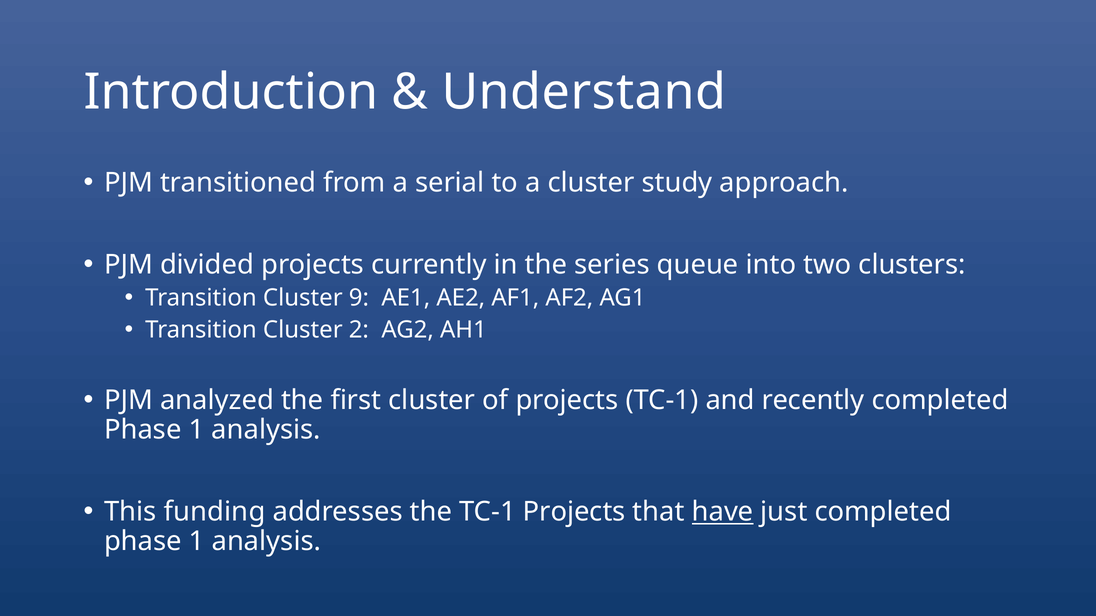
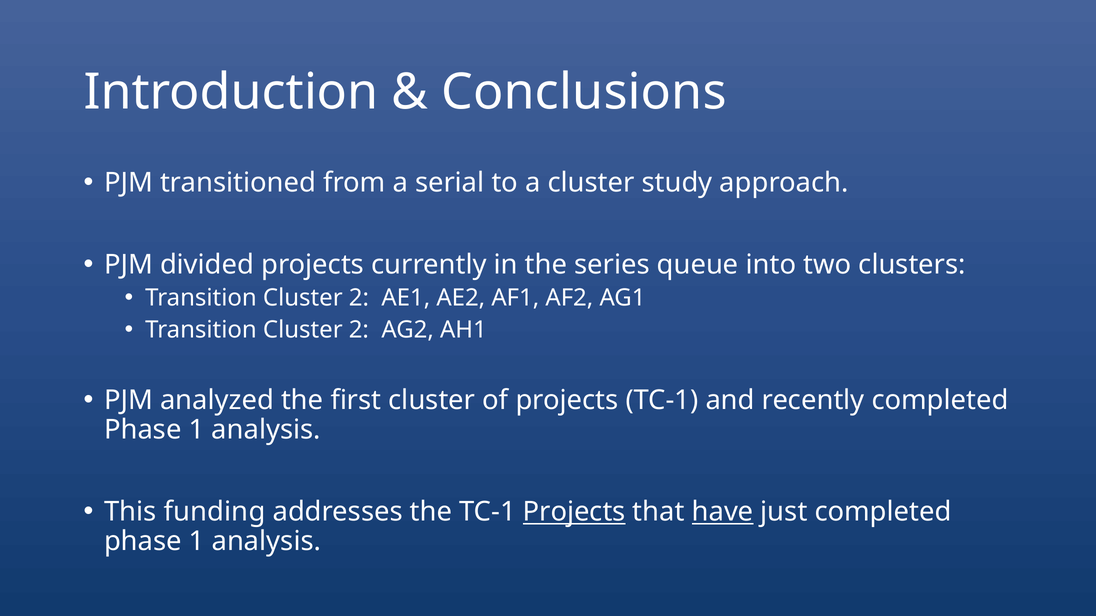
Understand: Understand -> Conclusions (584, 92)
9: 9 -> 2 (359, 298)
Projects underline: none -> present (574, 512)
